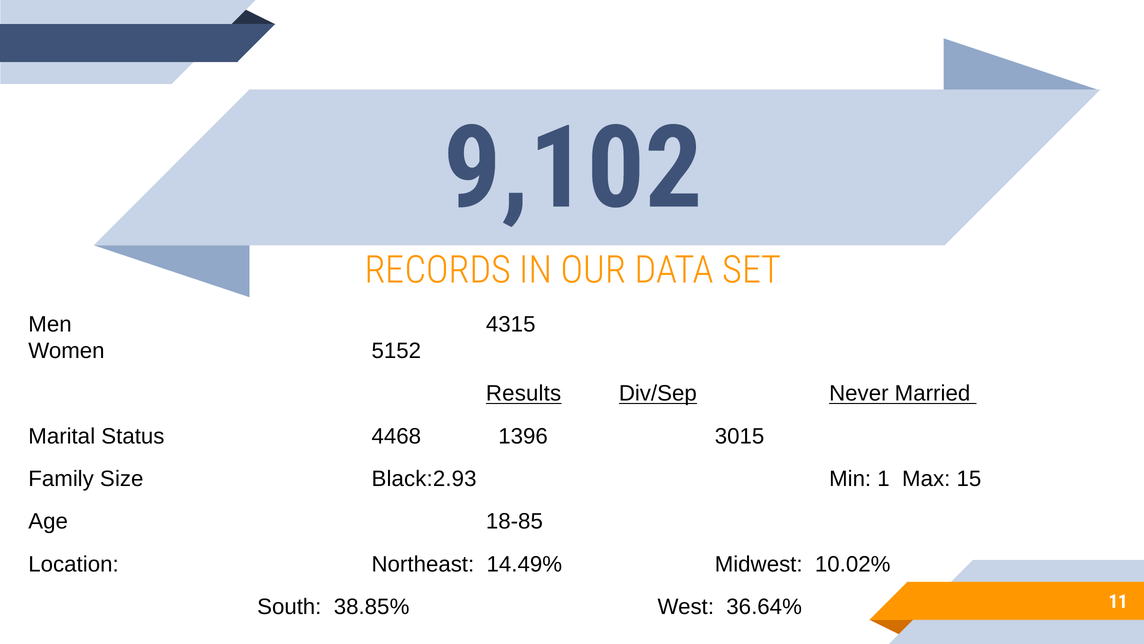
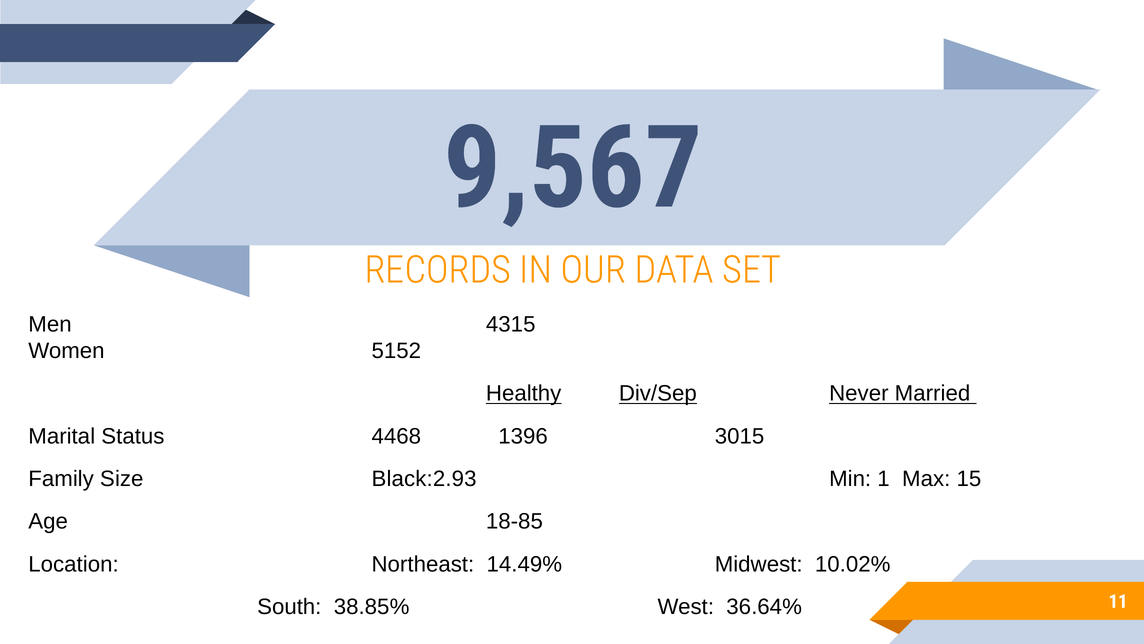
9,102: 9,102 -> 9,567 (573, 169)
Results: Results -> Healthy (524, 393)
